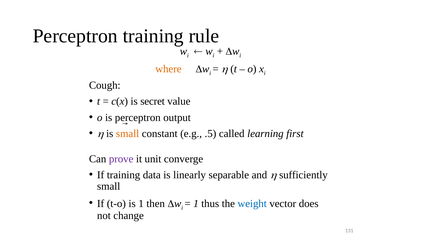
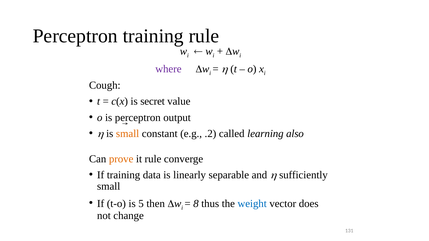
where colour: orange -> purple (168, 69)
.5: .5 -> .2 (210, 134)
first: first -> also (295, 134)
prove colour: purple -> orange (121, 159)
it unit: unit -> rule (153, 159)
is 1: 1 -> 5 (141, 204)
1: 1 -> 8 (196, 204)
